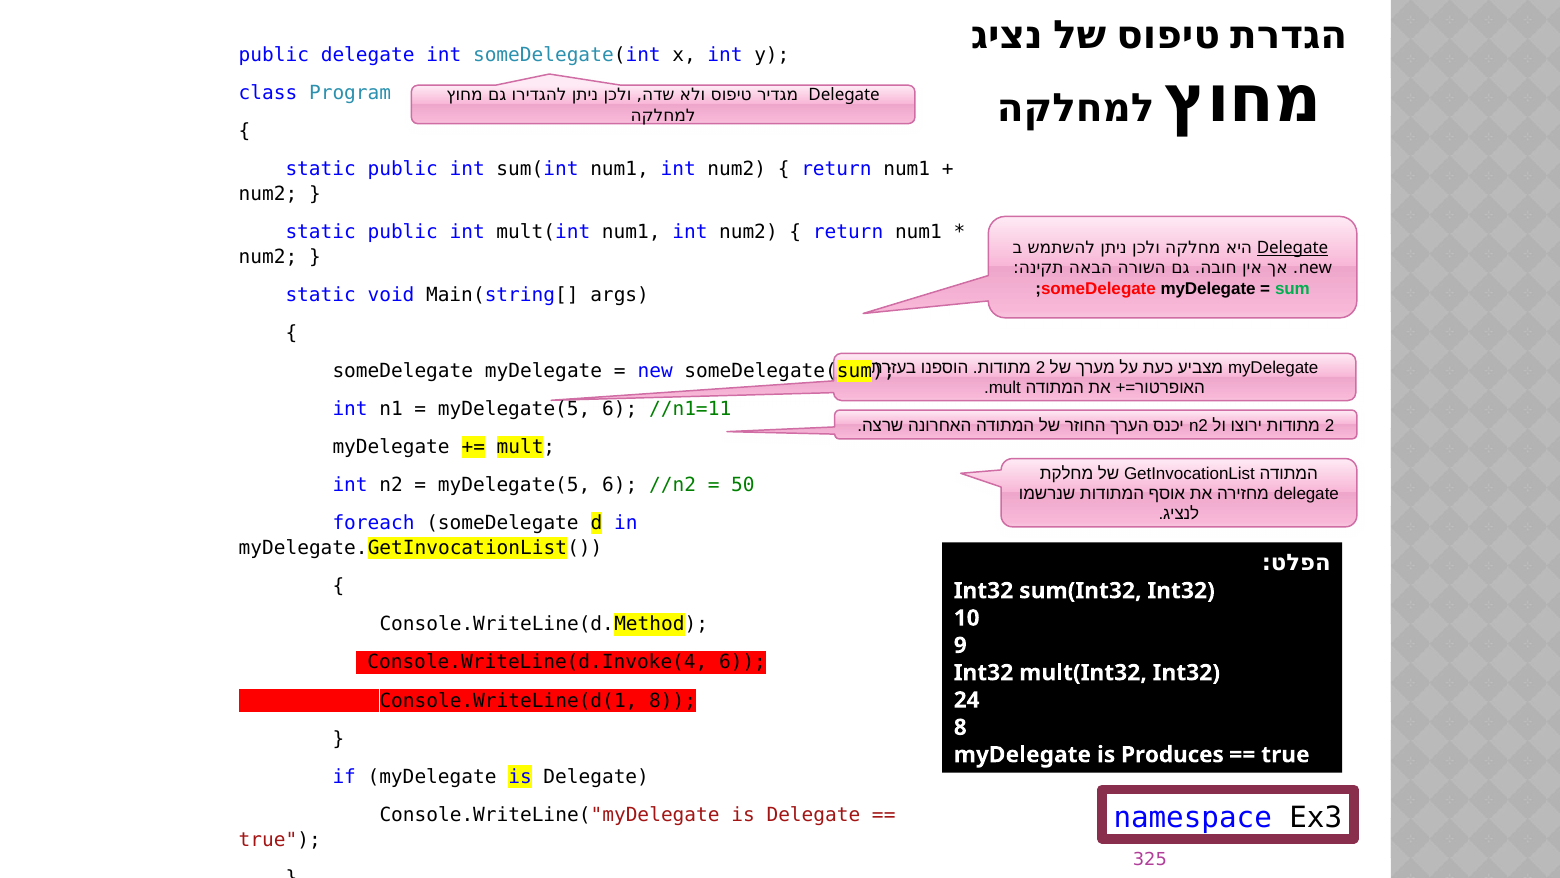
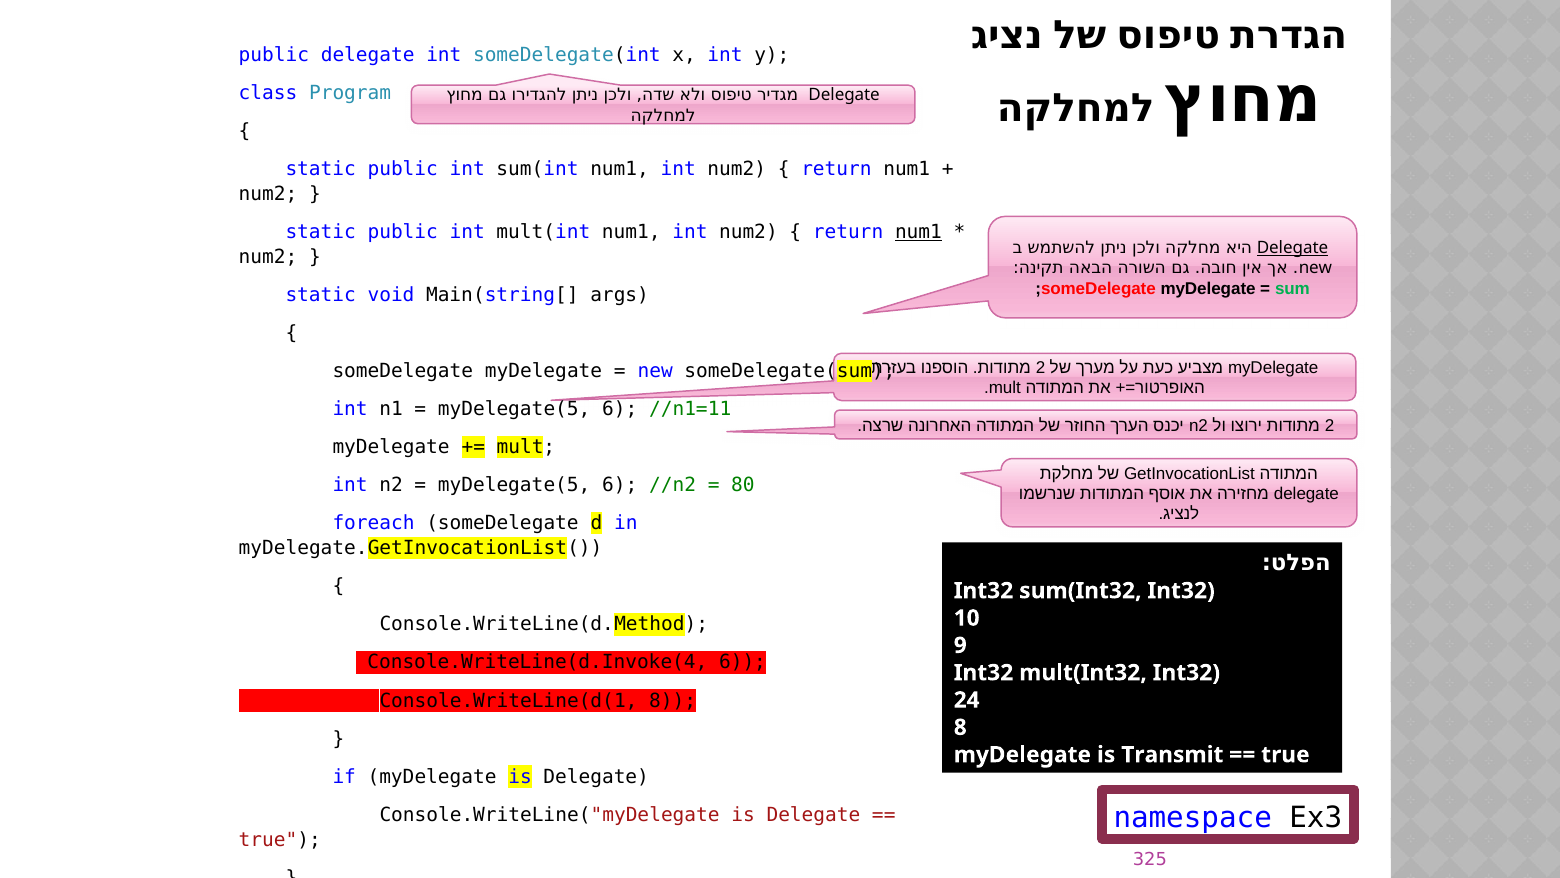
num1 underline: none -> present (918, 232)
50: 50 -> 80 (743, 485)
Produces: Produces -> Transmit (1172, 754)
